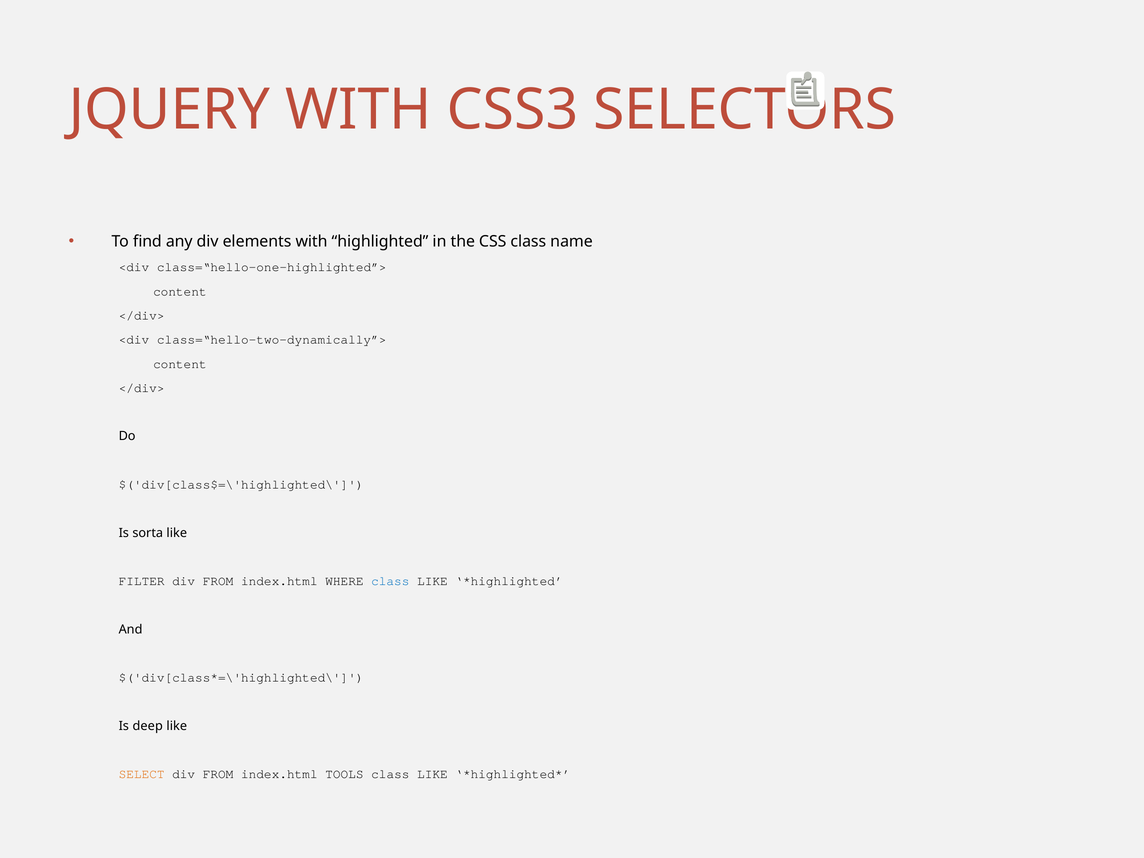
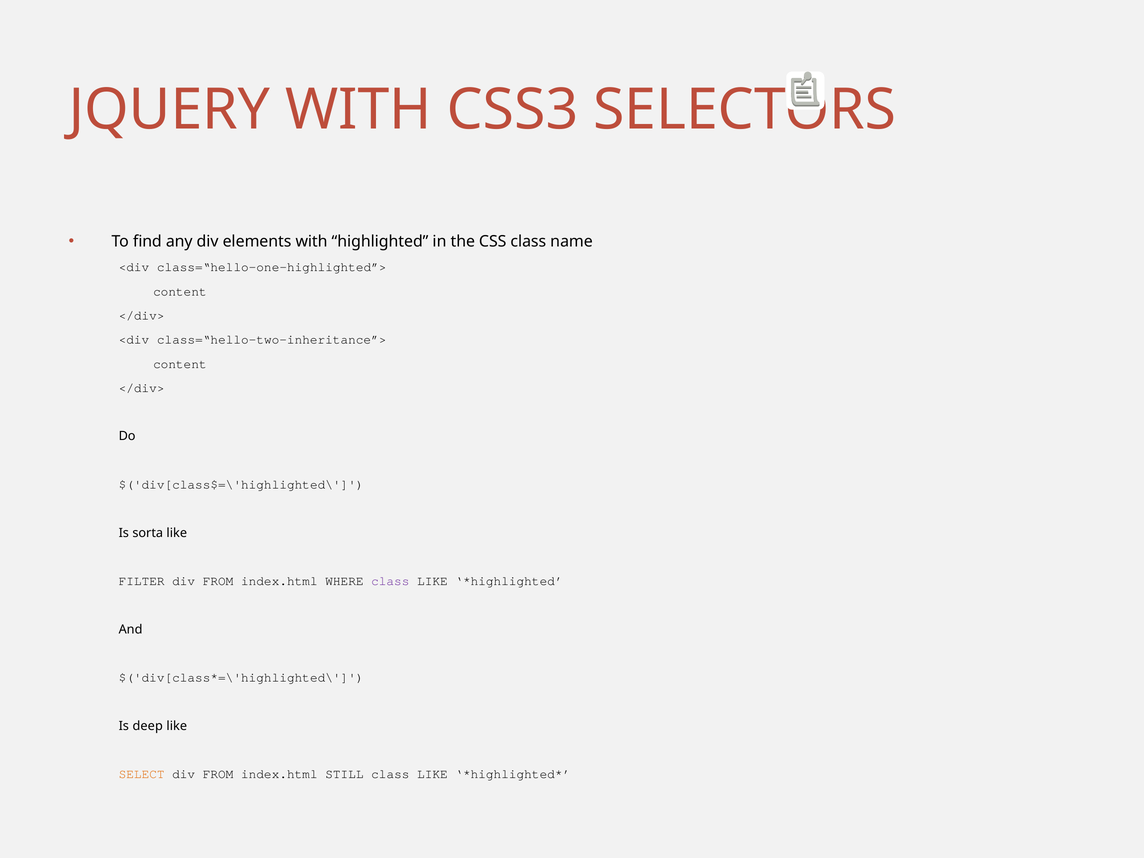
class=“hello-two-dynamically”>: class=“hello-two-dynamically”> -> class=“hello-two-inheritance”> (272, 340)
class colour: blue -> purple (390, 581)
TOOLS: TOOLS -> STILL (344, 774)
